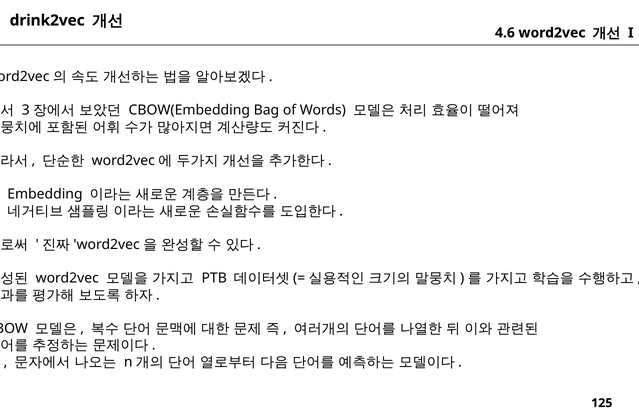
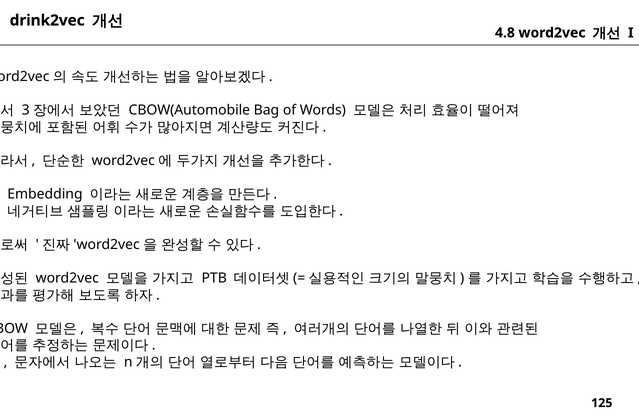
4.6: 4.6 -> 4.8 (505, 33)
CBOW(Embedding: CBOW(Embedding -> CBOW(Automobile (189, 110)
